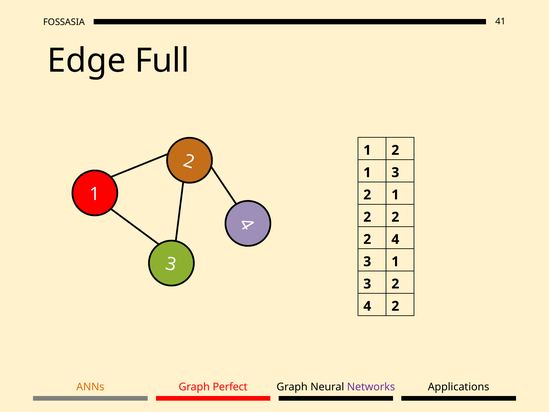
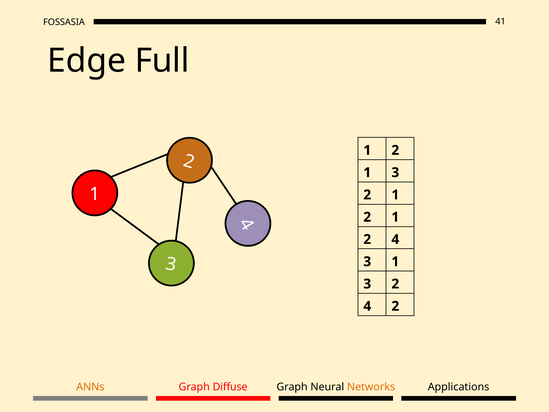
2: 2 -> 1 (395, 217)
Perfect: Perfect -> Diffuse (230, 387)
Networks colour: purple -> orange (371, 387)
